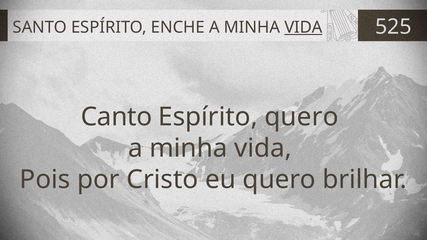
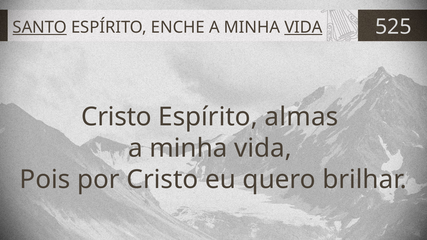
SANTO underline: none -> present (40, 27)
Canto: Canto -> Cristo (116, 117)
Espírito quero: quero -> almas (301, 117)
